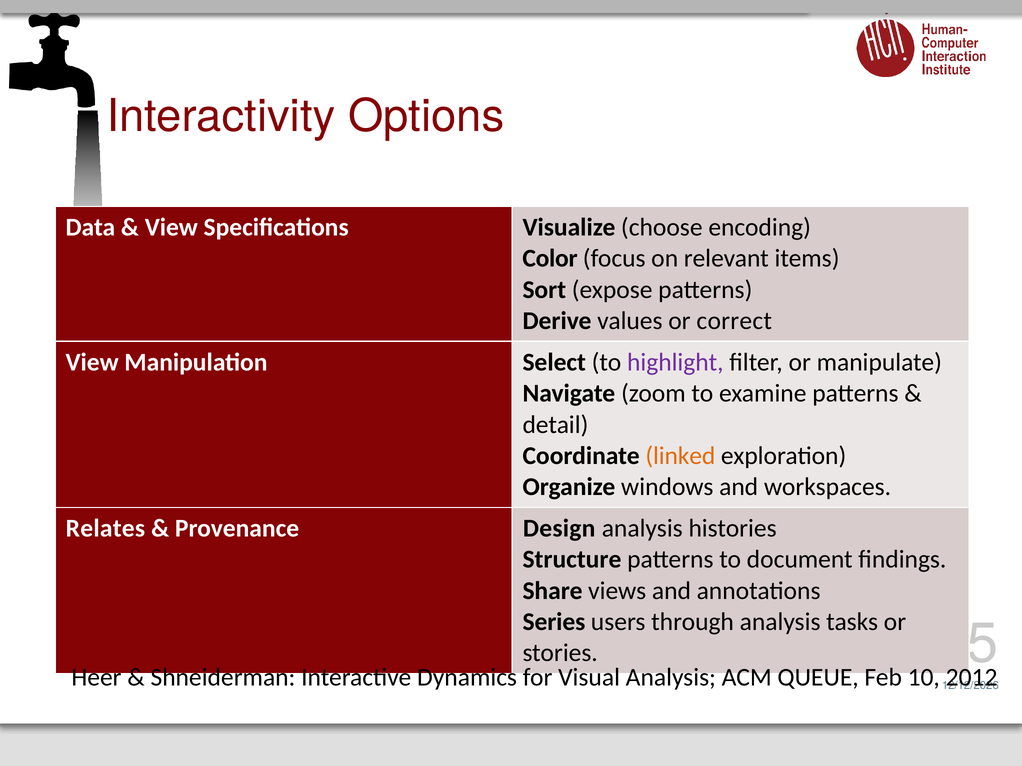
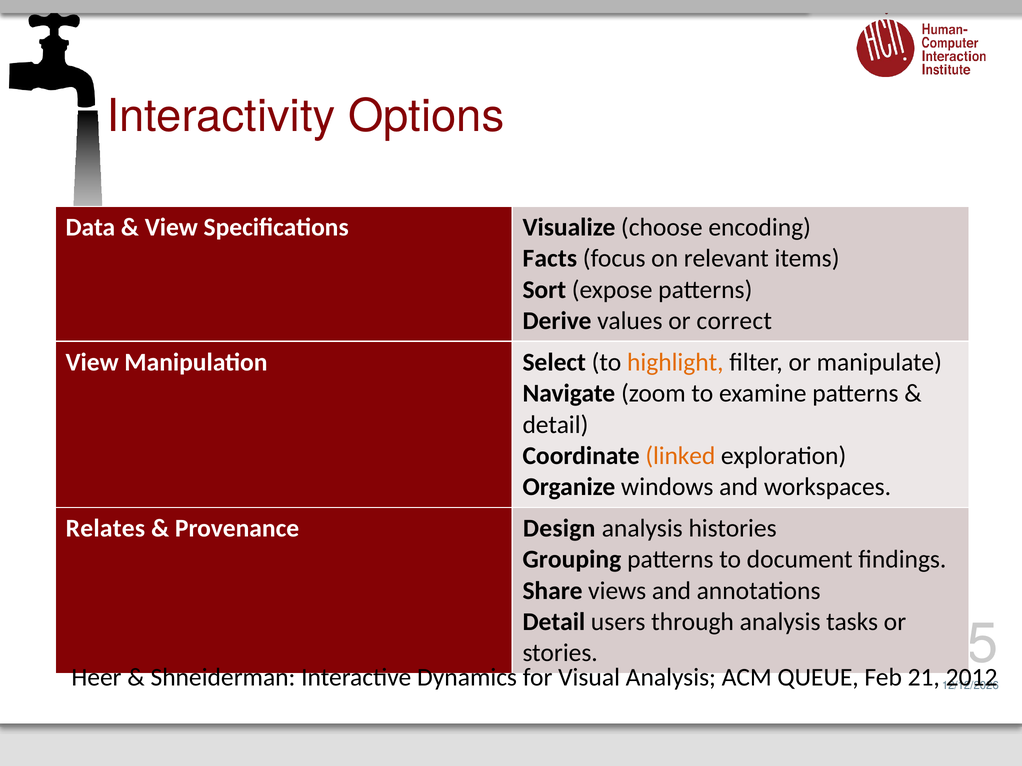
Color: Color -> Facts (550, 259)
highlight colour: purple -> orange (675, 363)
Structure: Structure -> Grouping (572, 560)
Series: Series -> Detail (554, 622)
10: 10 -> 21 (924, 678)
